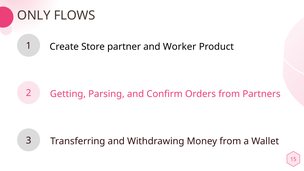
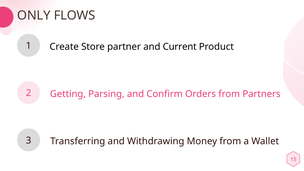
Worker: Worker -> Current (180, 47)
